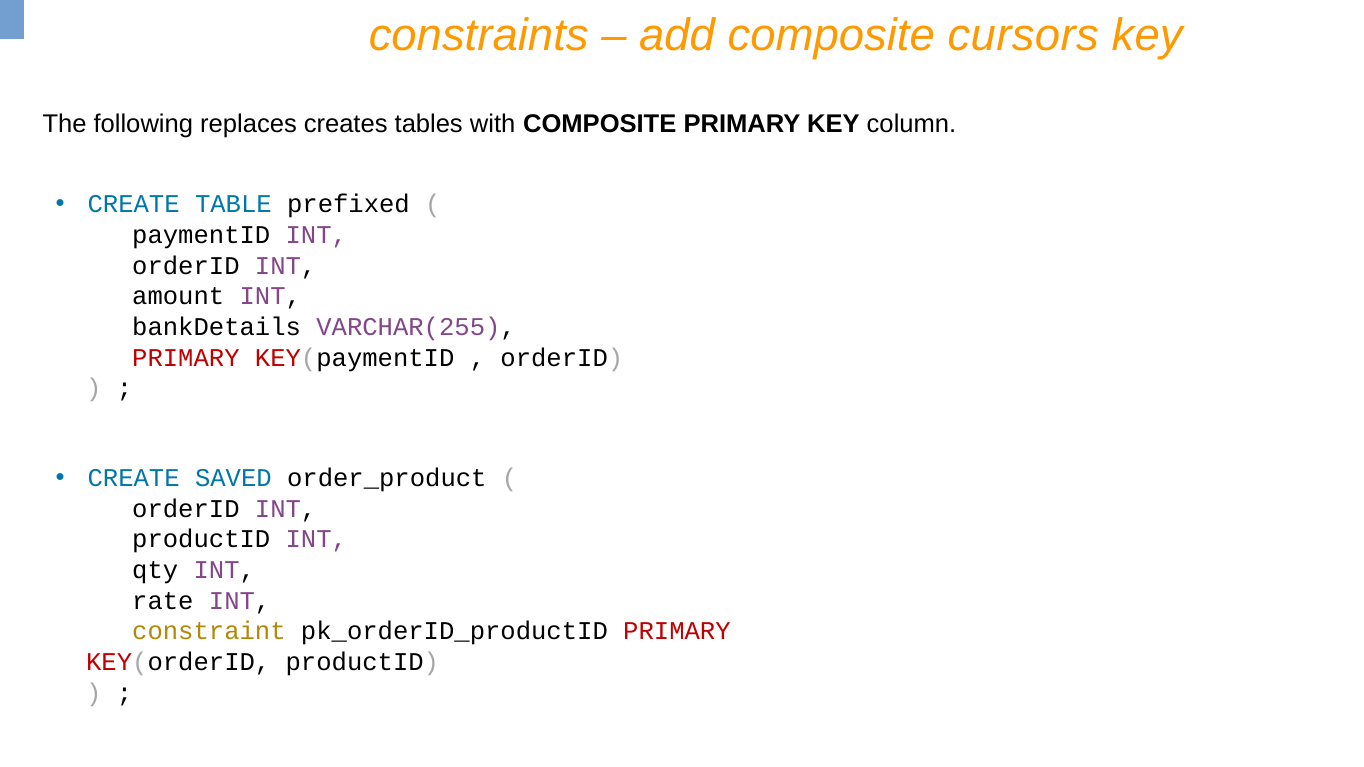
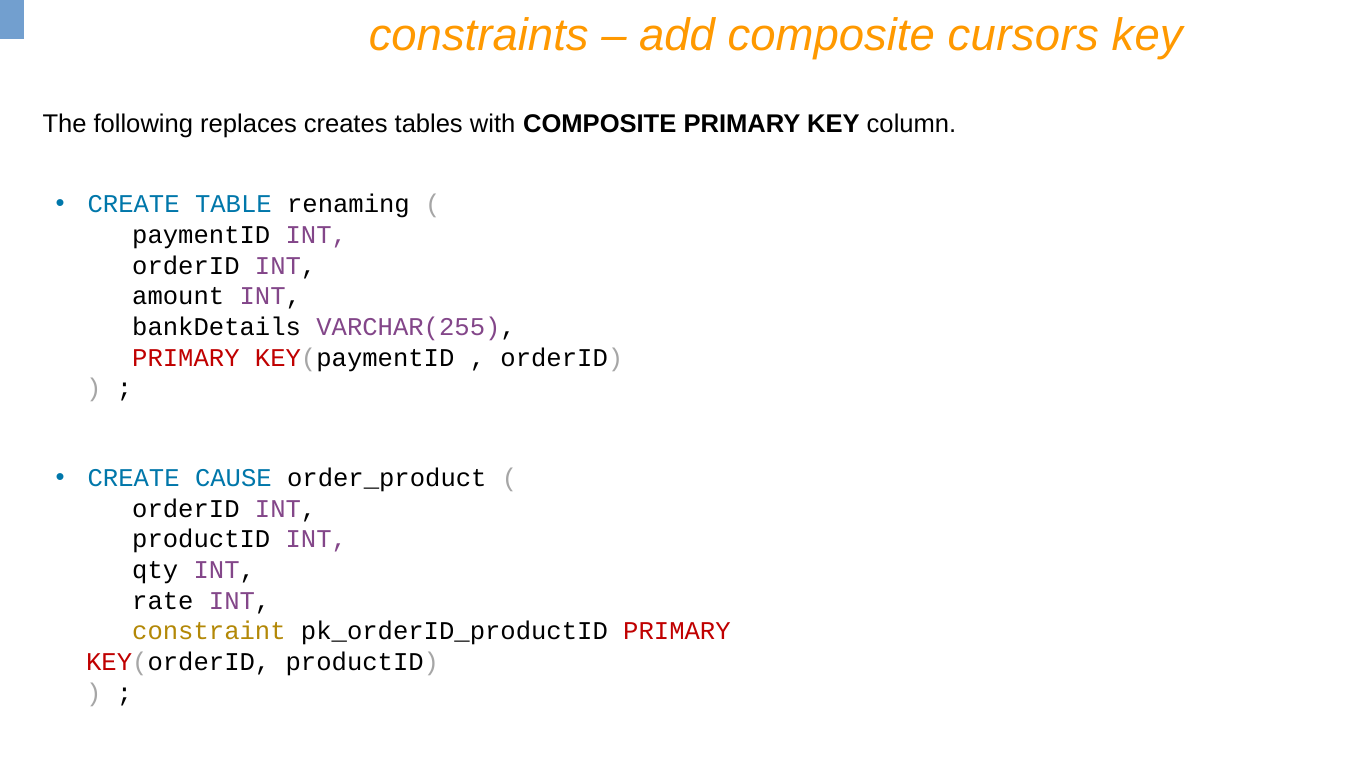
prefixed: prefixed -> renaming (348, 204)
SAVED: SAVED -> CAUSE (233, 478)
